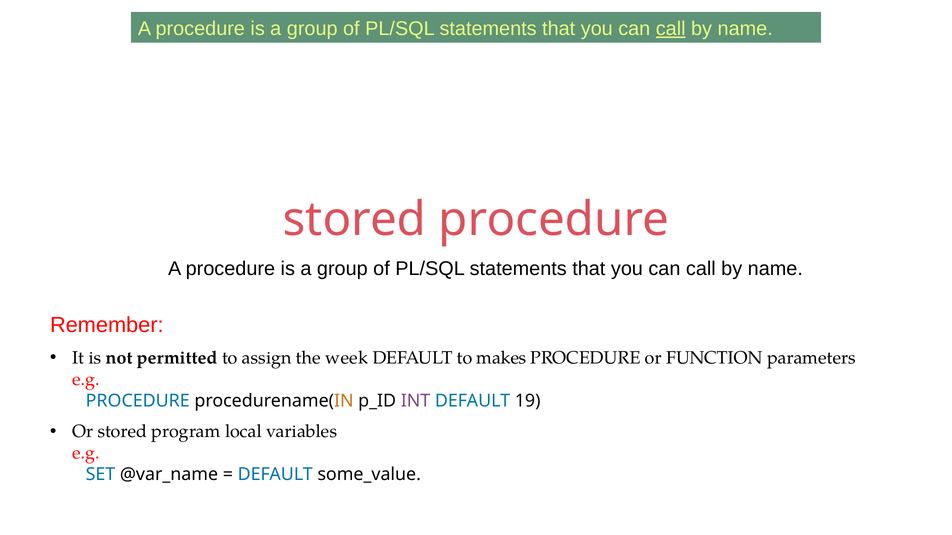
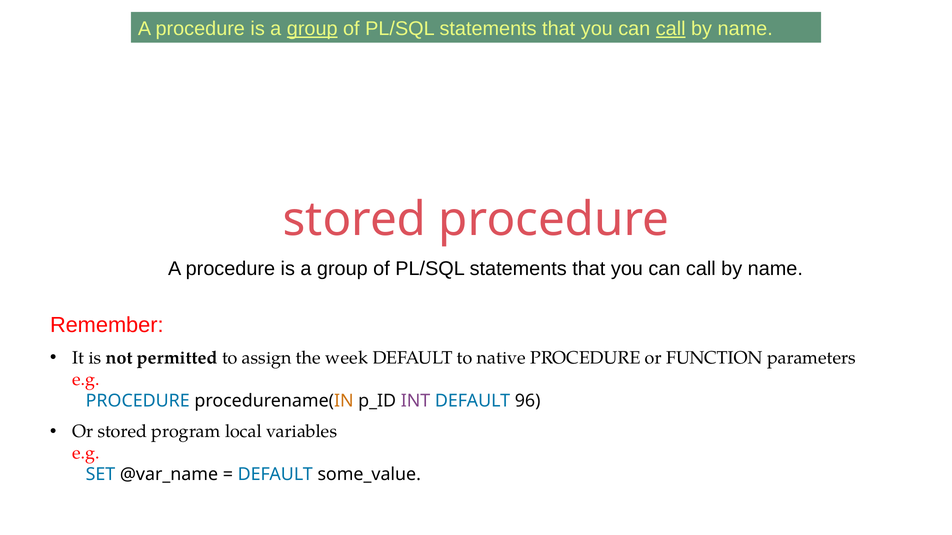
group underline: none -> present (312, 29)
makes: makes -> native (501, 358)
19: 19 -> 96 (528, 401)
